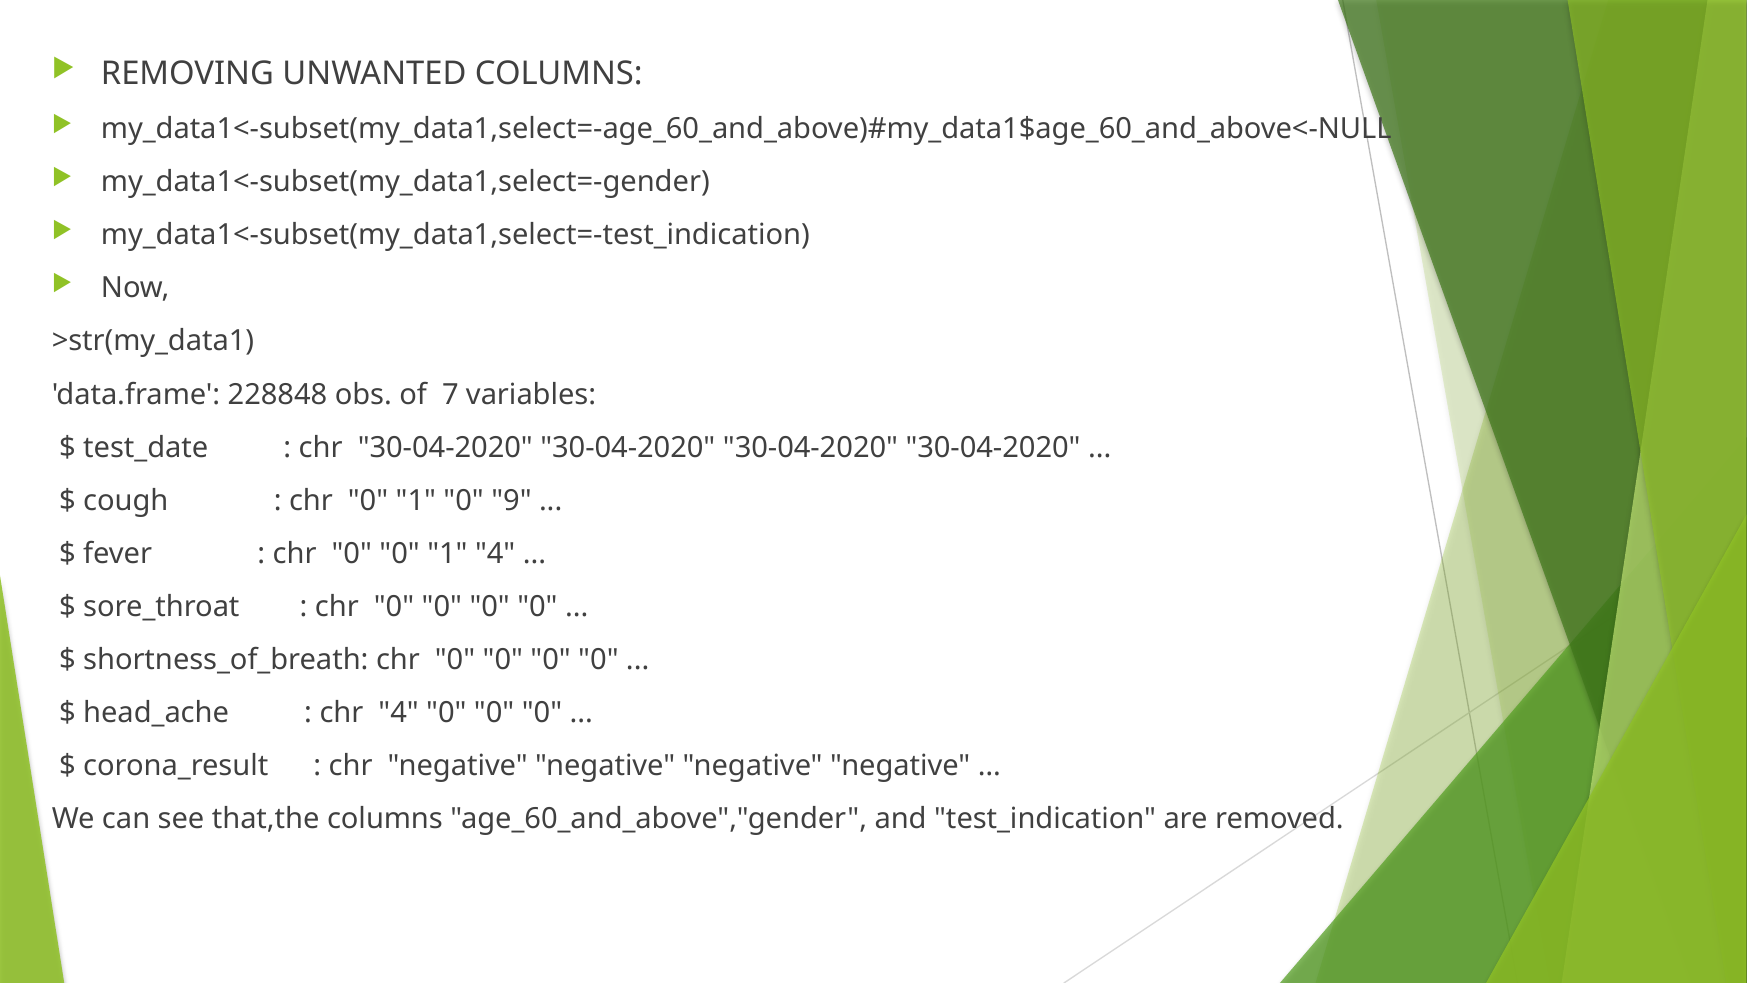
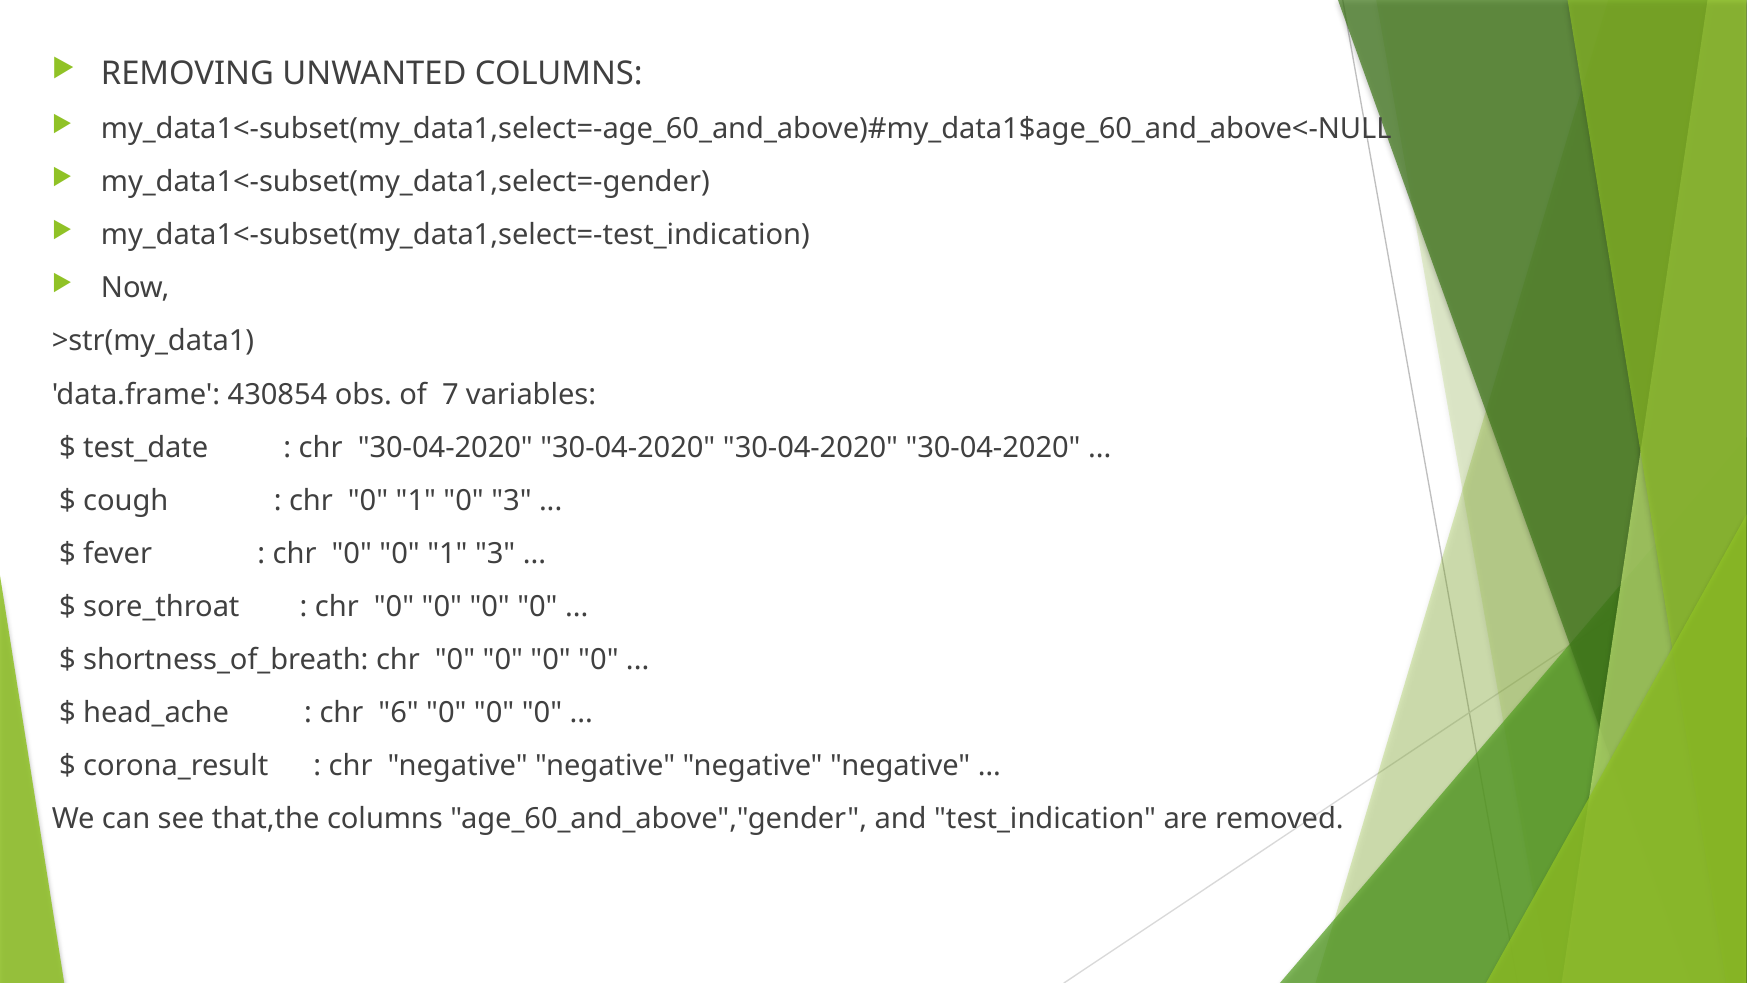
228848: 228848 -> 430854 (278, 394)
0 9: 9 -> 3 (511, 501)
1 4: 4 -> 3 (495, 554)
chr 4: 4 -> 6 (399, 713)
